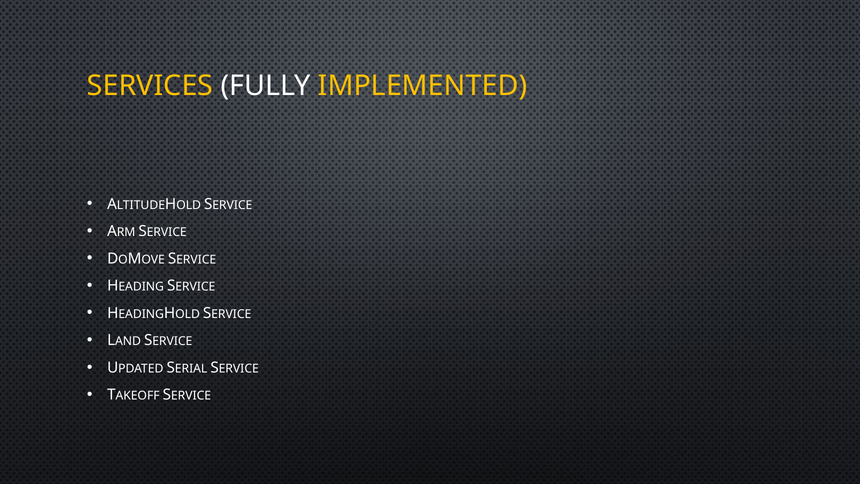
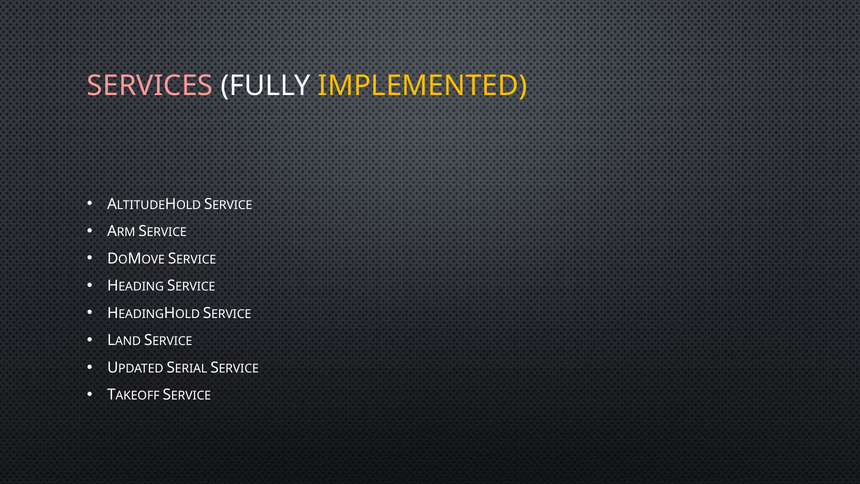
SERVICES colour: yellow -> pink (150, 86)
